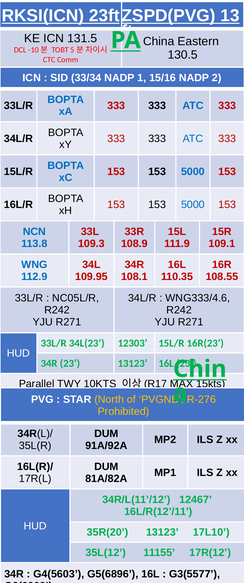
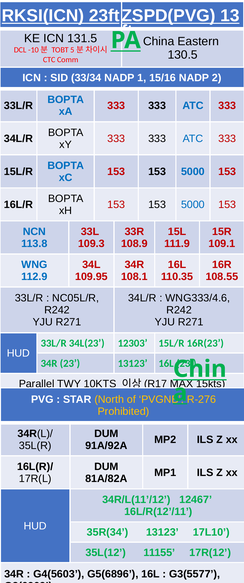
35R(20: 35R(20 -> 35R(34 (108, 533)
